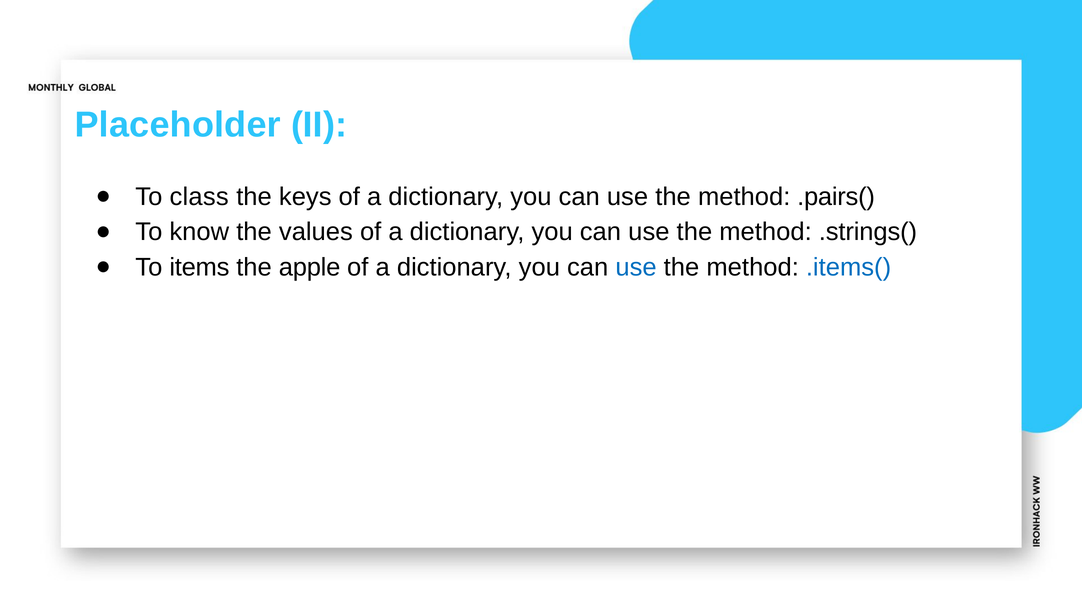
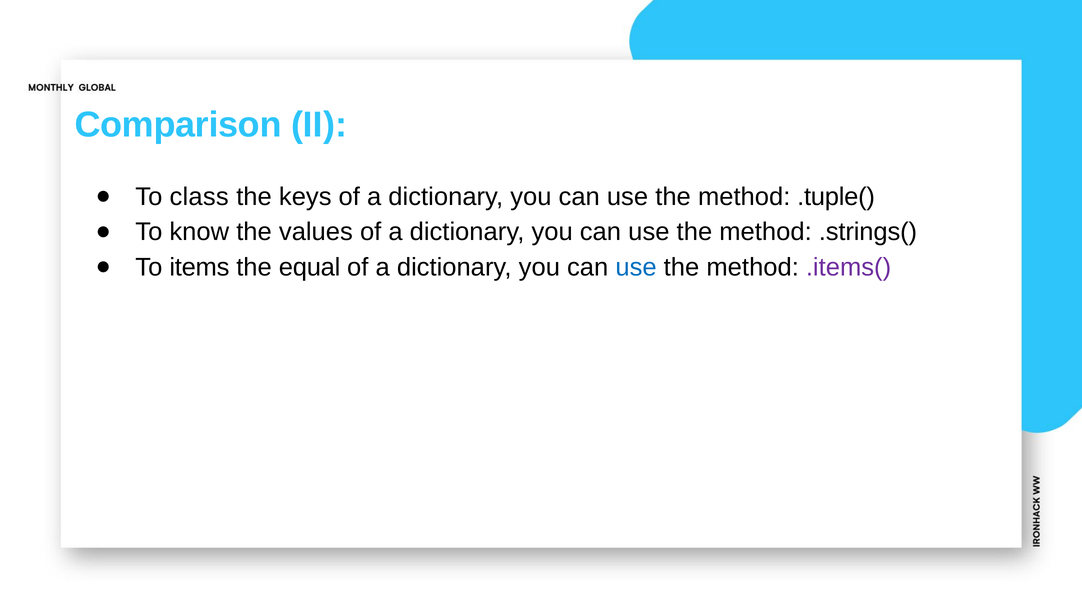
Placeholder: Placeholder -> Comparison (178, 125)
.pairs(: .pairs( -> .tuple( (836, 197)
apple: apple -> equal (310, 267)
.items( colour: blue -> purple (849, 267)
